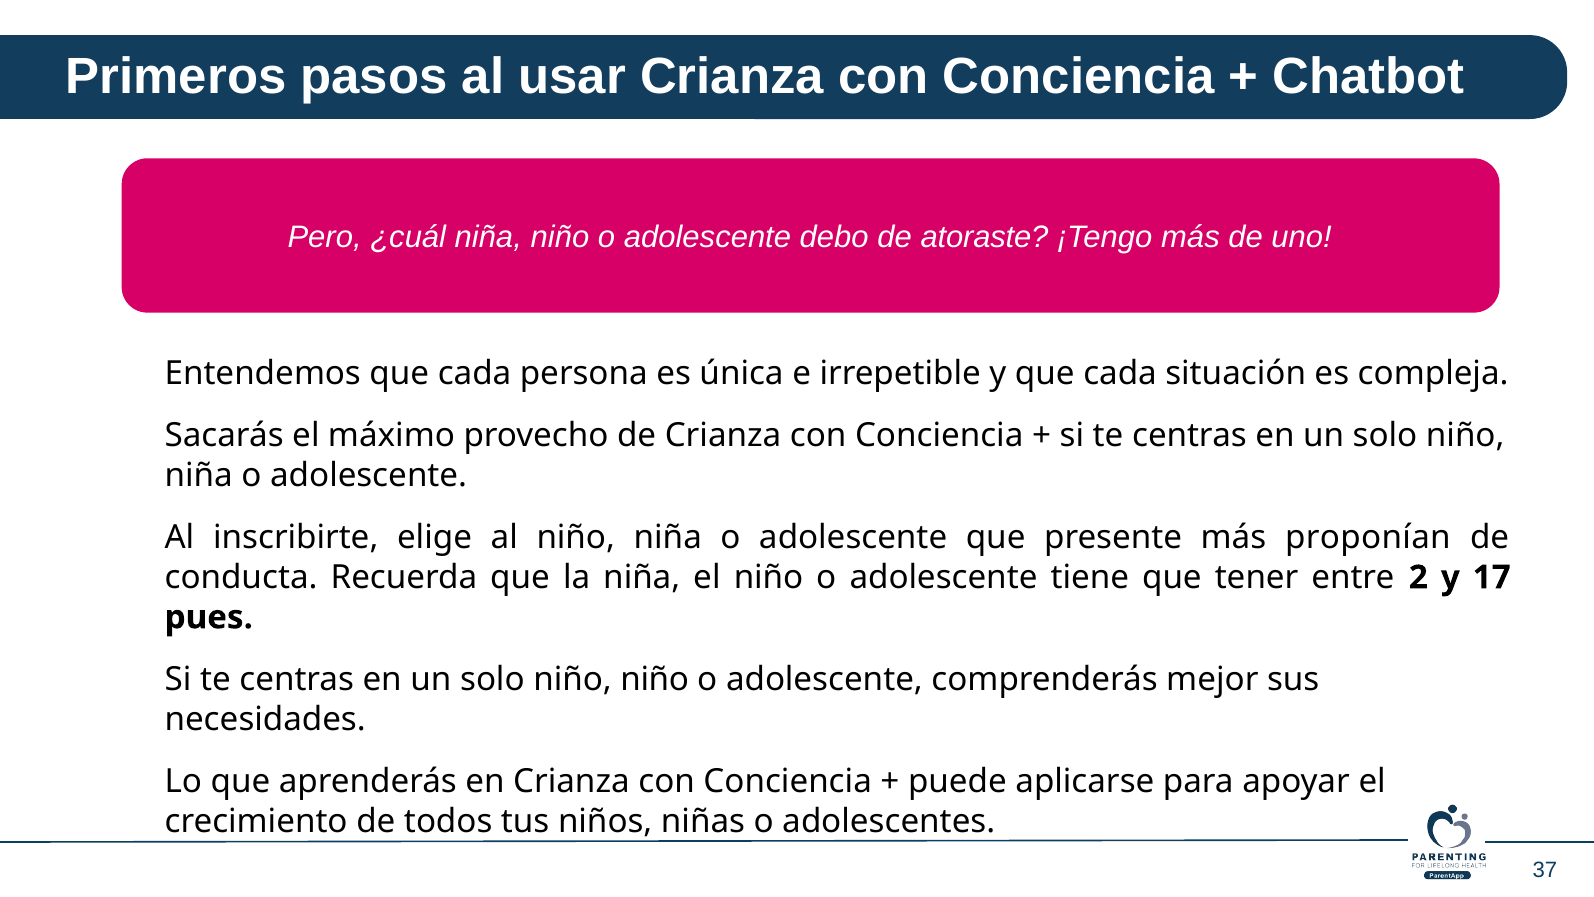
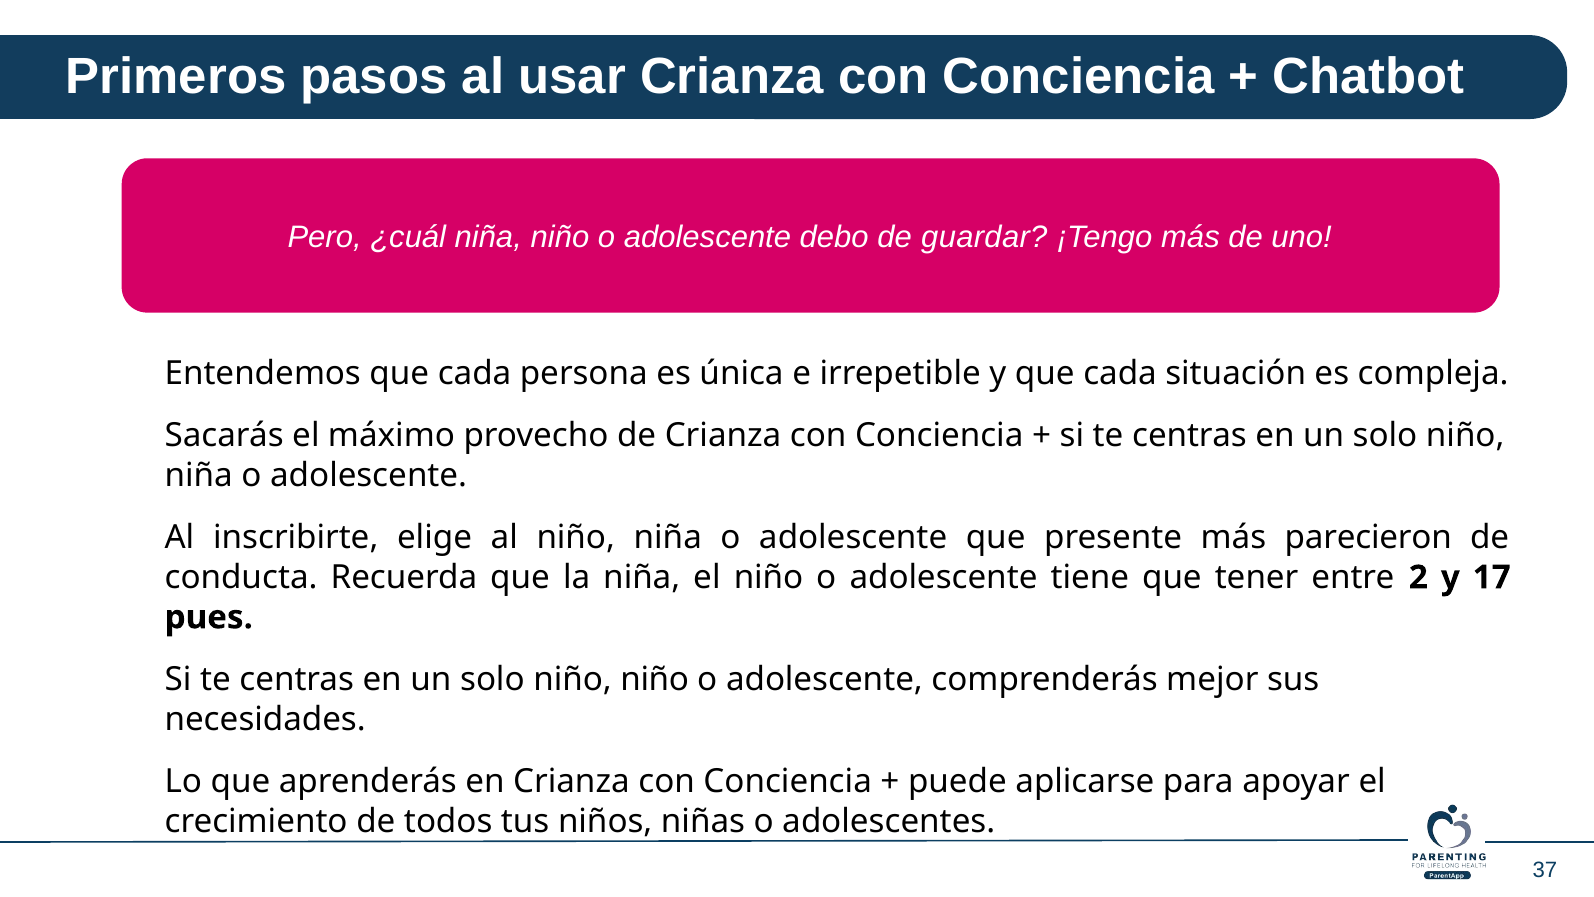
atoraste: atoraste -> guardar (984, 238)
proponían: proponían -> parecieron (1368, 537)
